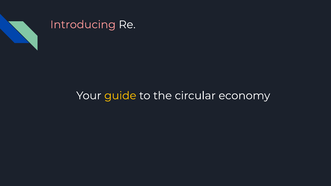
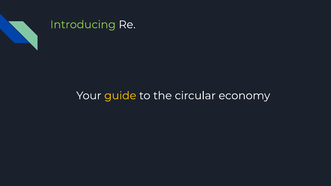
Introducing colour: pink -> light green (83, 25)
